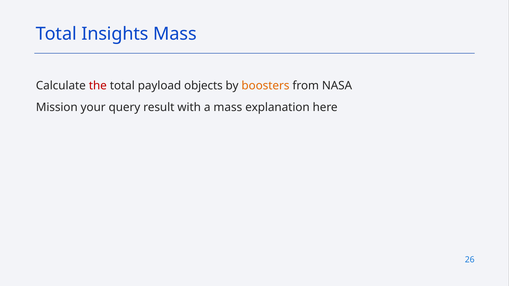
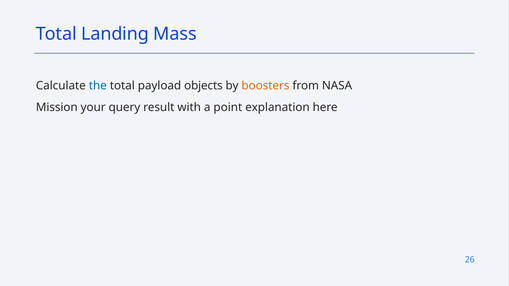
Insights: Insights -> Landing (115, 34)
the colour: red -> blue (98, 86)
a mass: mass -> point (228, 107)
